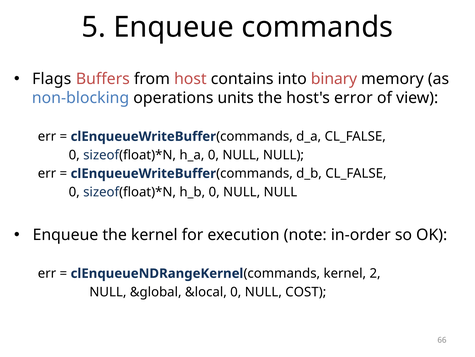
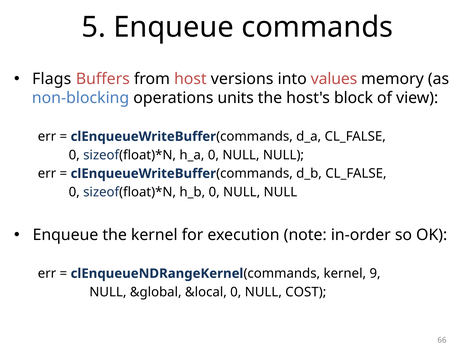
contains: contains -> versions (242, 79)
binary: binary -> values (334, 79)
error: error -> block (353, 98)
2: 2 -> 9 (375, 273)
